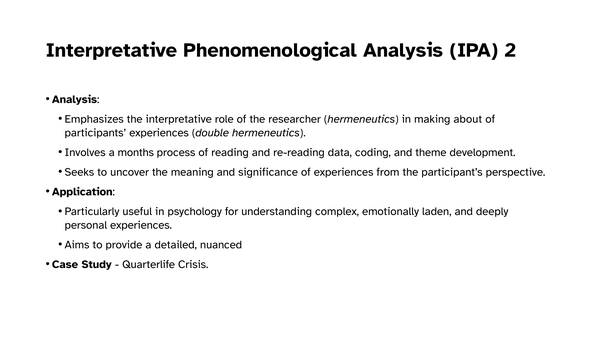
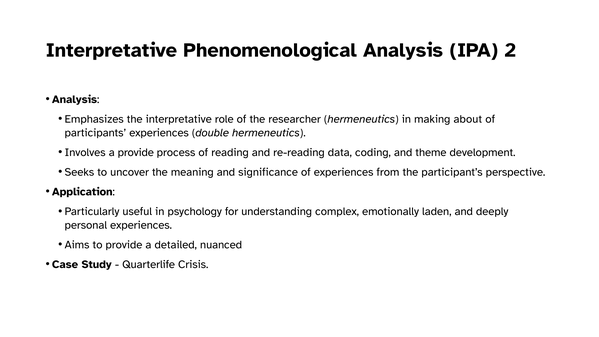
a months: months -> provide (136, 152)
